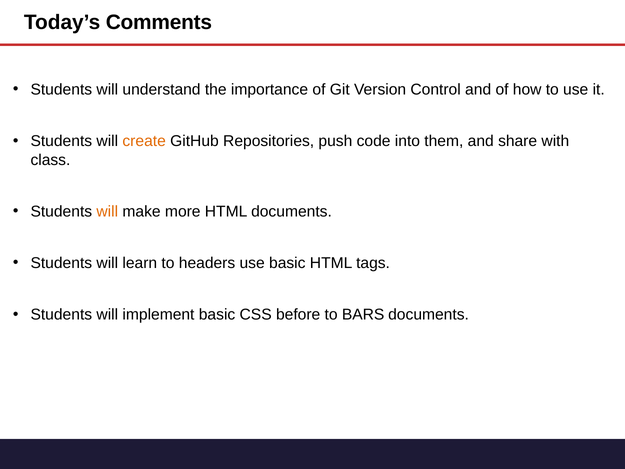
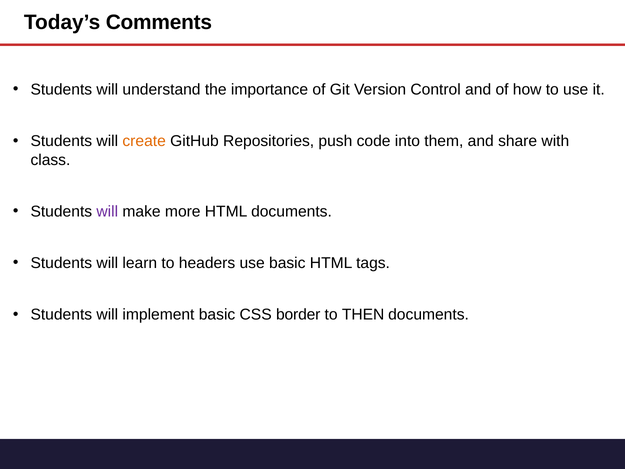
will colour: orange -> purple (107, 211)
before: before -> border (298, 315)
BARS: BARS -> THEN (363, 315)
